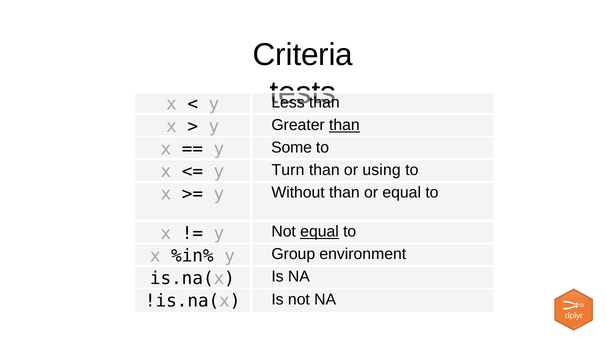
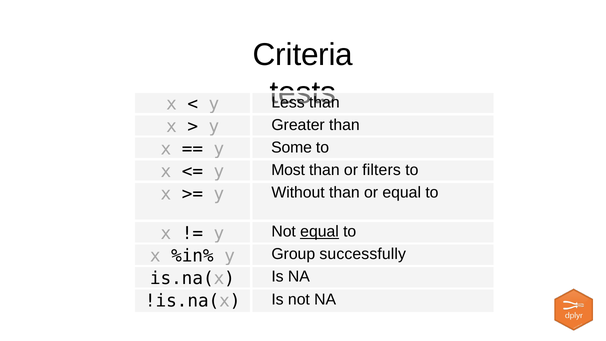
than underline: present -> none (344, 125)
Turn: Turn -> Most (288, 170)
using: using -> filters (382, 170)
environment: environment -> successfully (363, 254)
